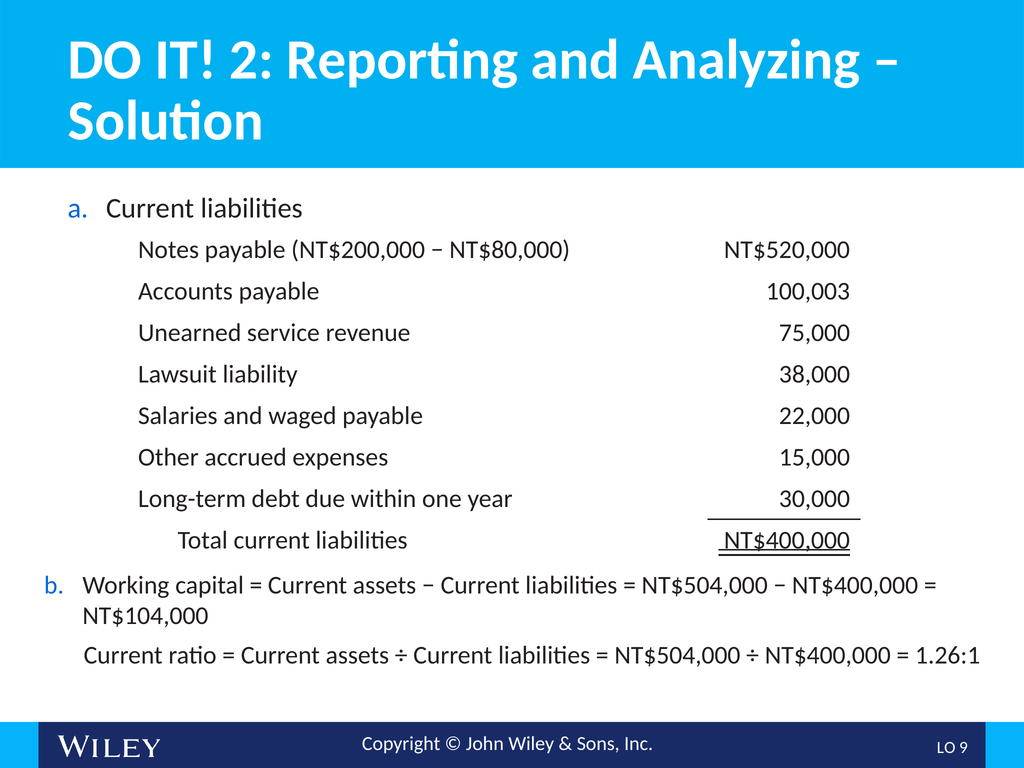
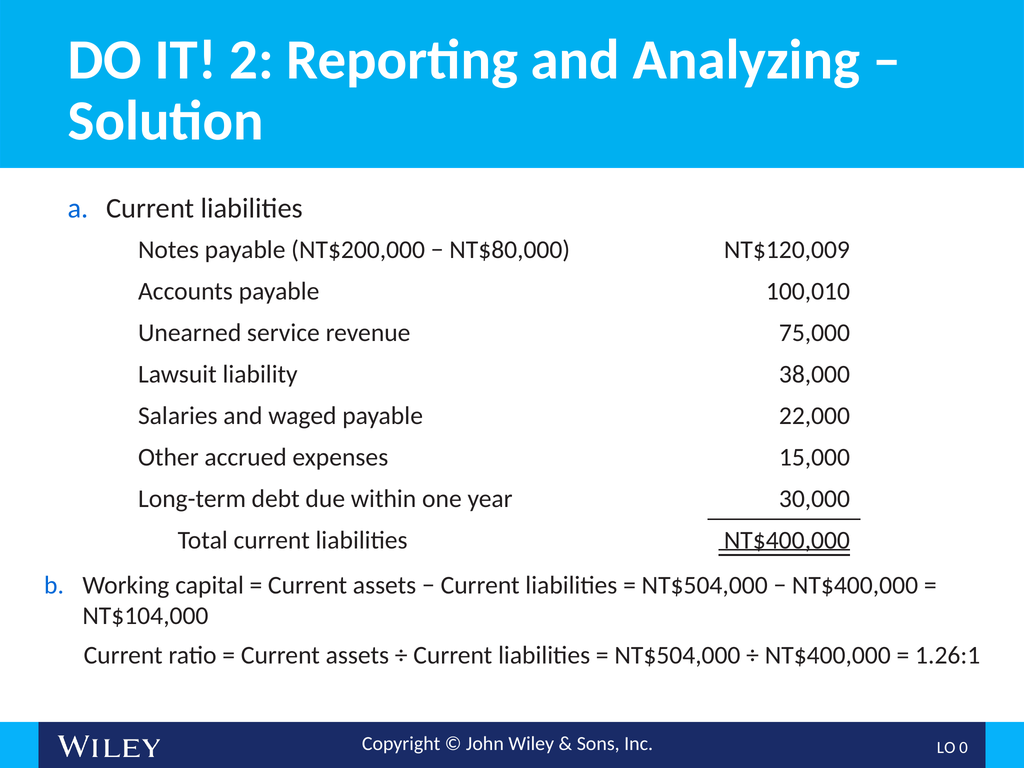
NT$520,000: NT$520,000 -> NT$120,009 (787, 250)
100,003: 100,003 -> 100,010 (808, 291)
9: 9 -> 0 (964, 747)
